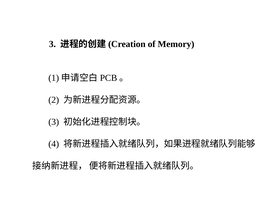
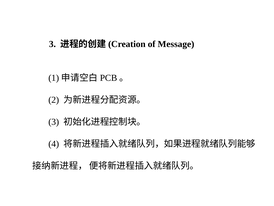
Memory: Memory -> Message (176, 44)
